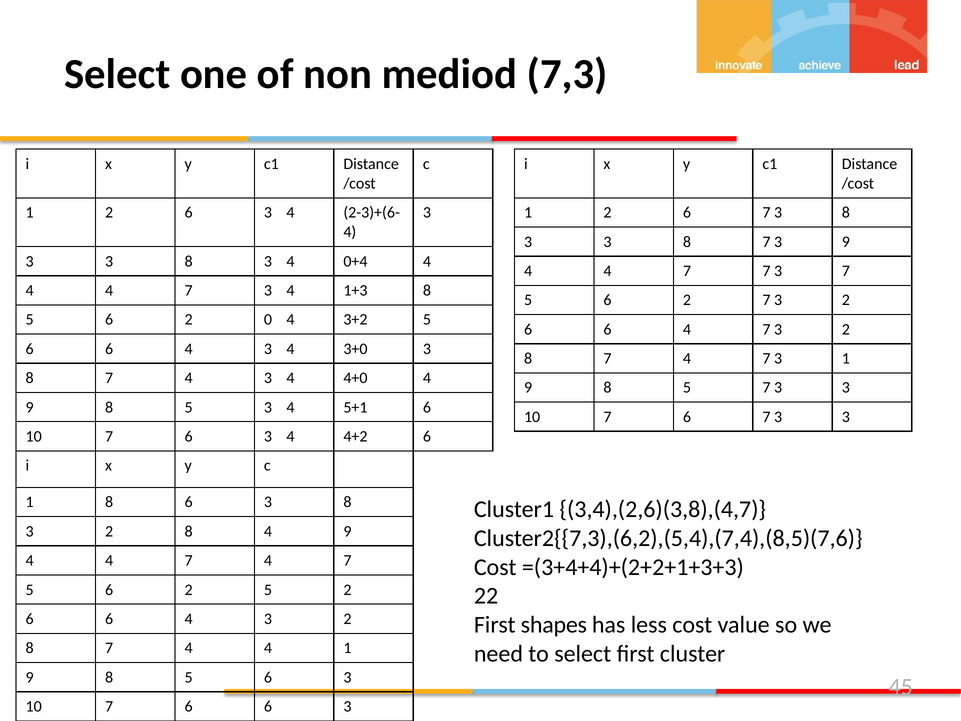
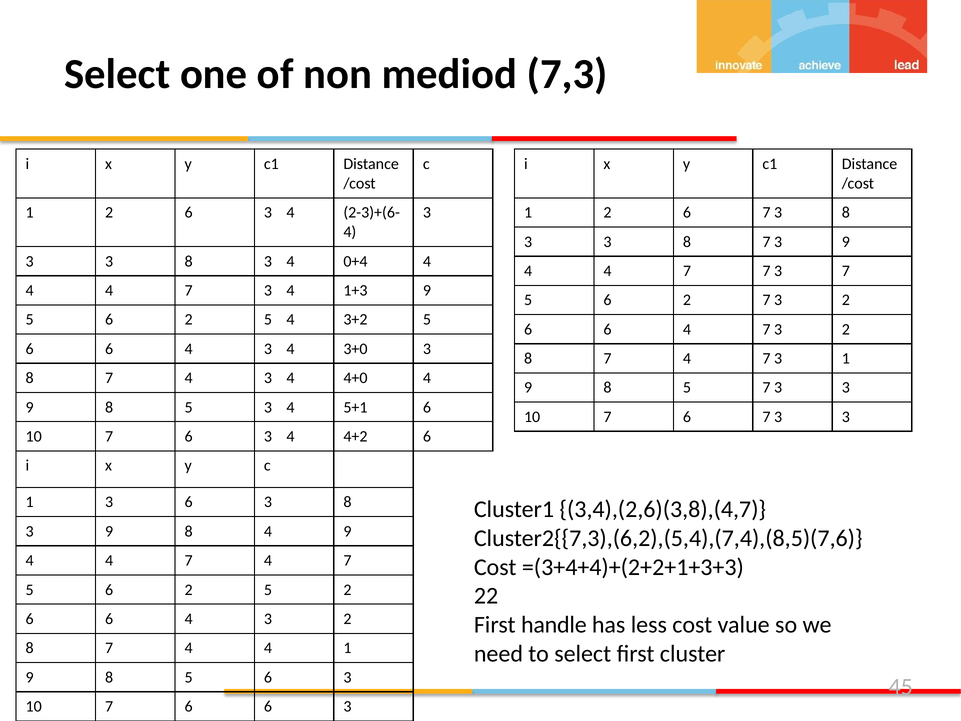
1+3 8: 8 -> 9 (427, 290)
0: 0 -> 5 (268, 320)
1 8: 8 -> 3 (109, 502)
2: 2 -> 9 (109, 531)
shapes: shapes -> handle (554, 625)
